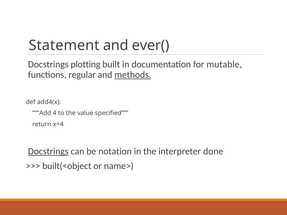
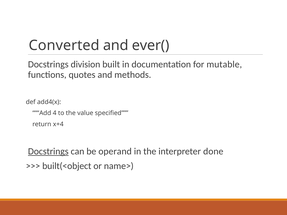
Statement: Statement -> Converted (64, 45)
plotting: plotting -> division (85, 64)
regular: regular -> quotes (82, 75)
methods underline: present -> none (133, 75)
notation: notation -> operand (115, 152)
